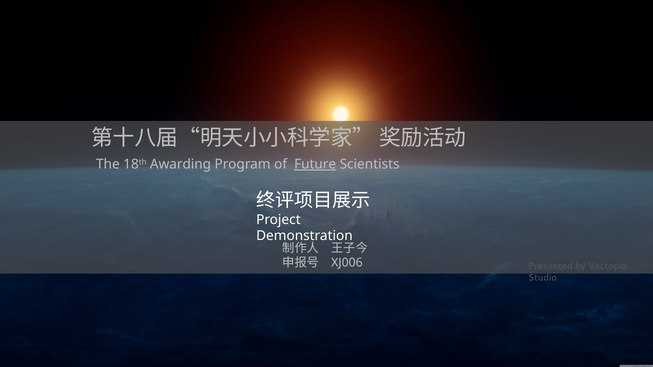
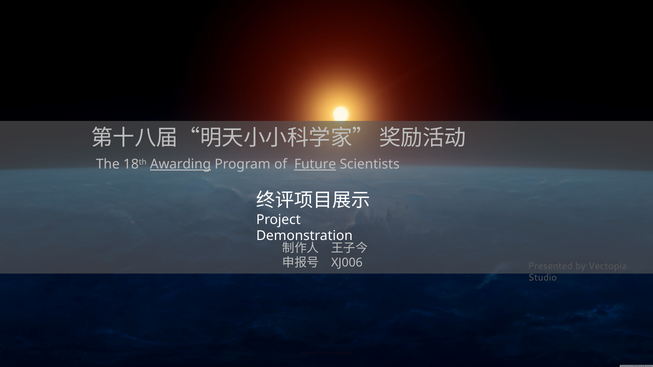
Awarding underline: none -> present (181, 164)
